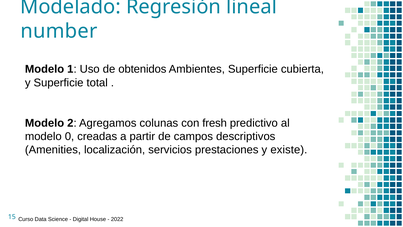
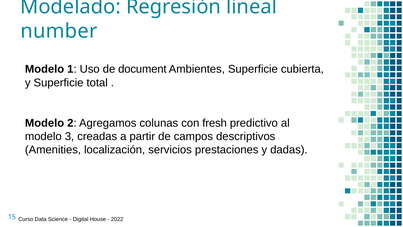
obtenidos: obtenidos -> document (142, 69)
0: 0 -> 3 (69, 136)
existe: existe -> dadas (289, 150)
